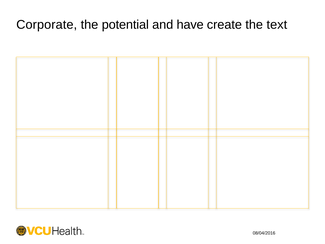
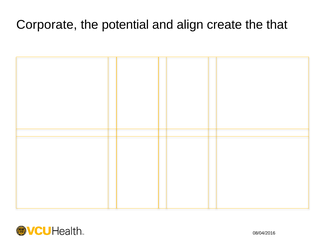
have: have -> align (190, 25)
text: text -> that (277, 25)
